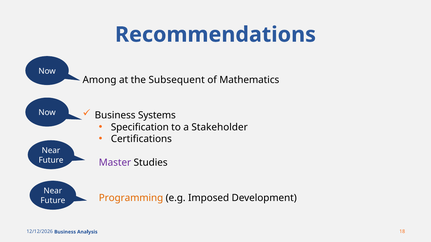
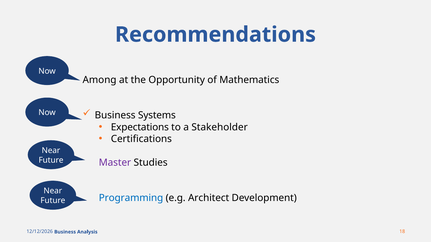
Subsequent: Subsequent -> Opportunity (177, 80)
Specification: Specification -> Expectations (140, 127)
Programming colour: orange -> blue (131, 198)
Imposed: Imposed -> Architect (209, 198)
